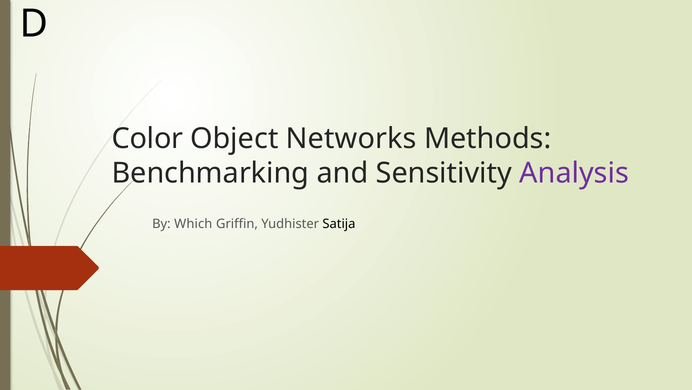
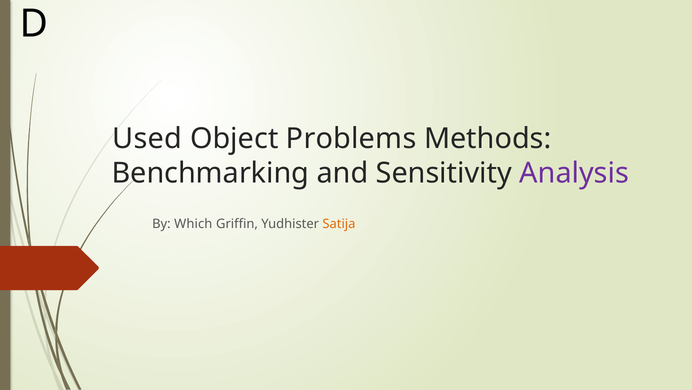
Color: Color -> Used (147, 138)
Networks: Networks -> Problems (351, 138)
Satija colour: black -> orange (339, 224)
